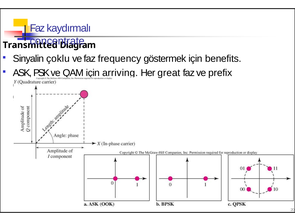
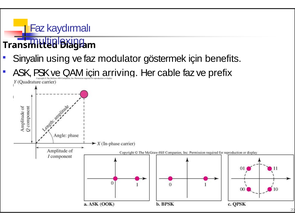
concentrate: concentrate -> multiplexing (57, 41)
çoklu: çoklu -> using (58, 59)
frequency: frequency -> modulator (120, 59)
great: great -> cable (169, 73)
